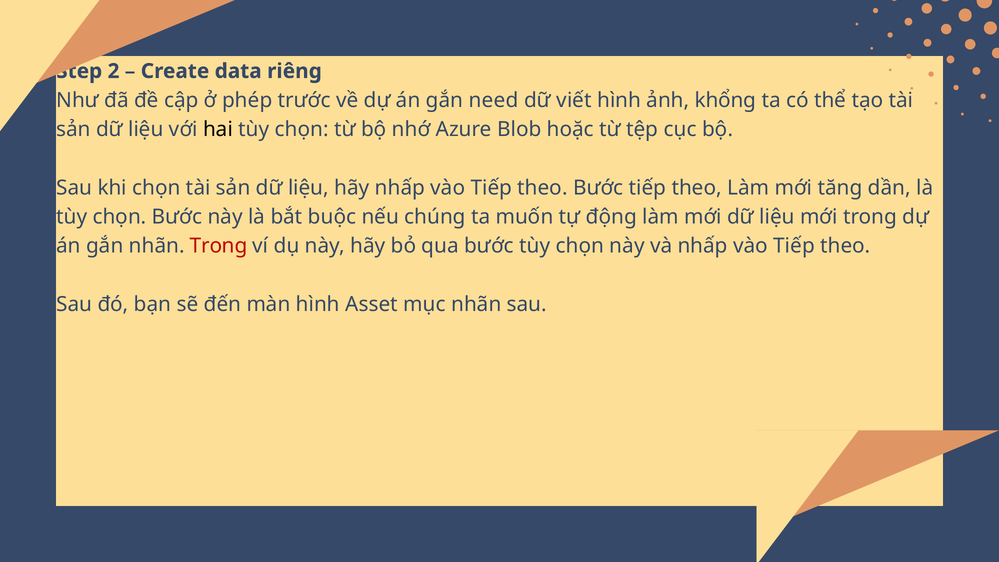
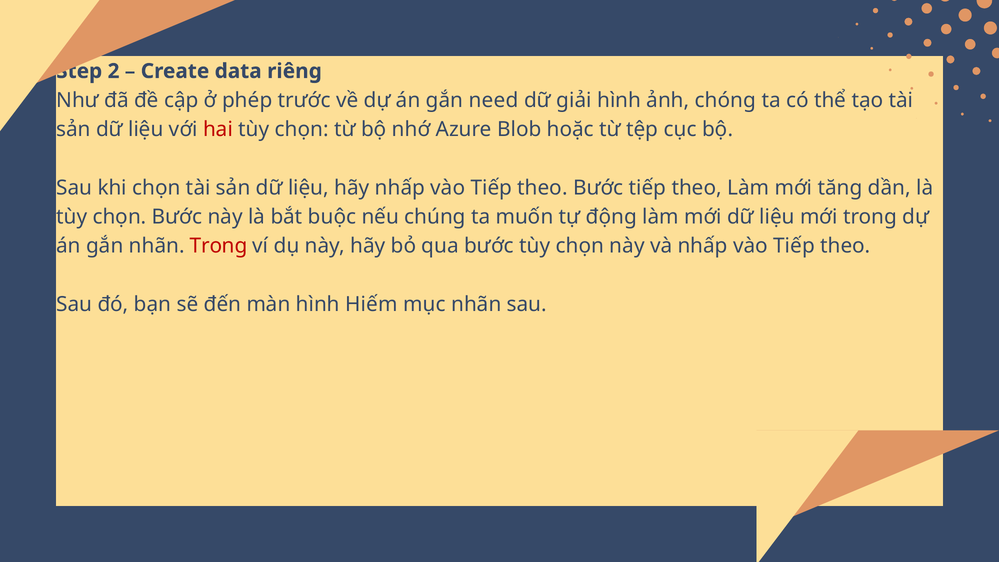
viết: viết -> giải (574, 100)
khổng: khổng -> chóng (725, 100)
hai colour: black -> red (218, 129)
Asset: Asset -> Hiếm (371, 304)
